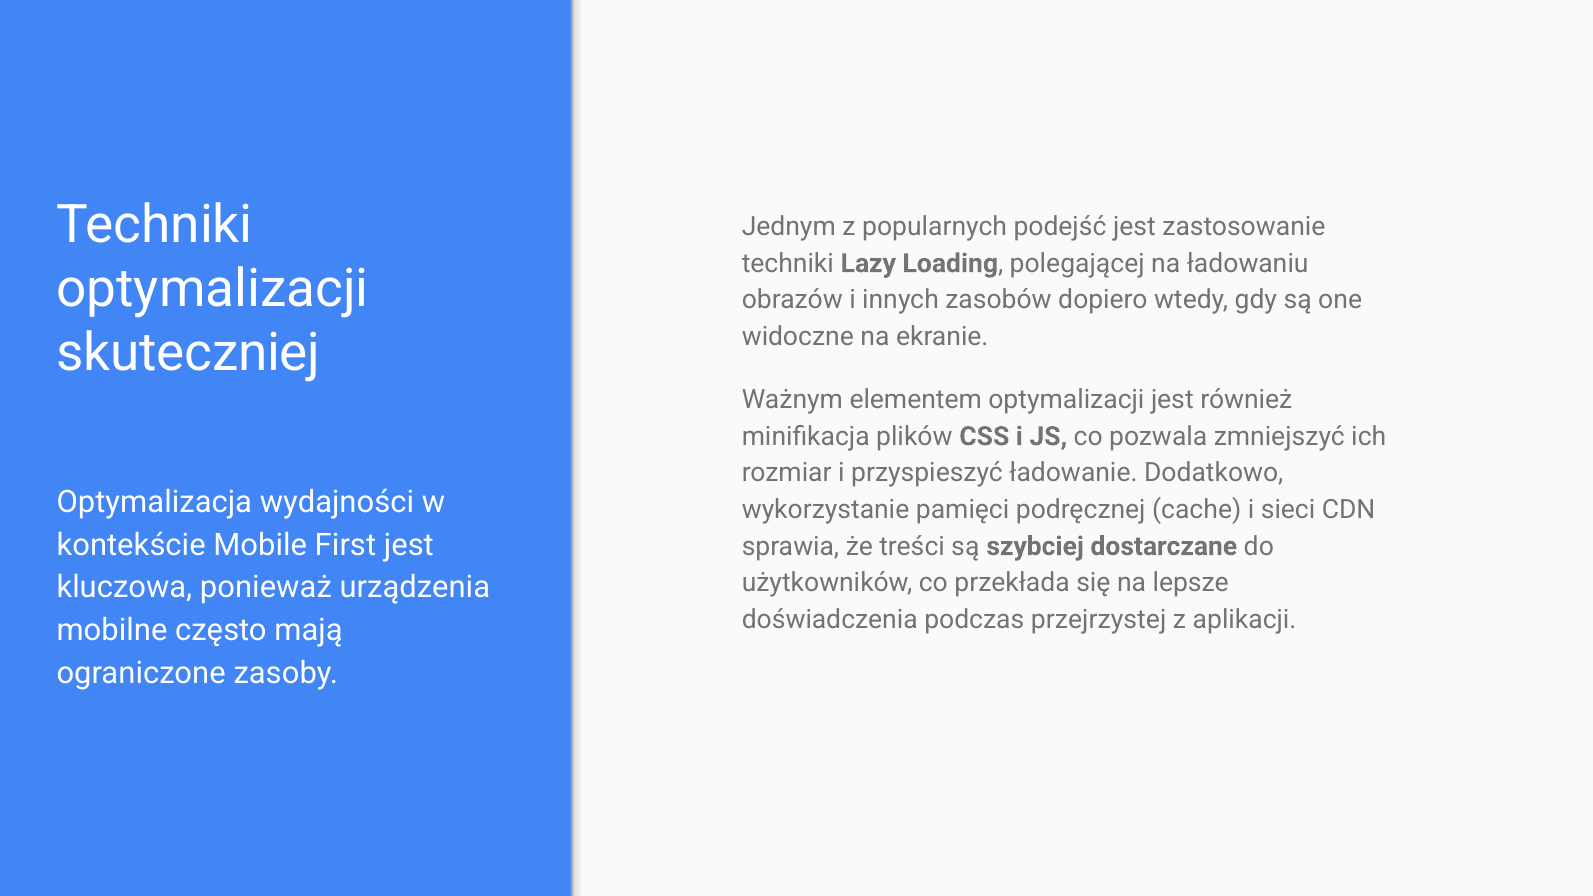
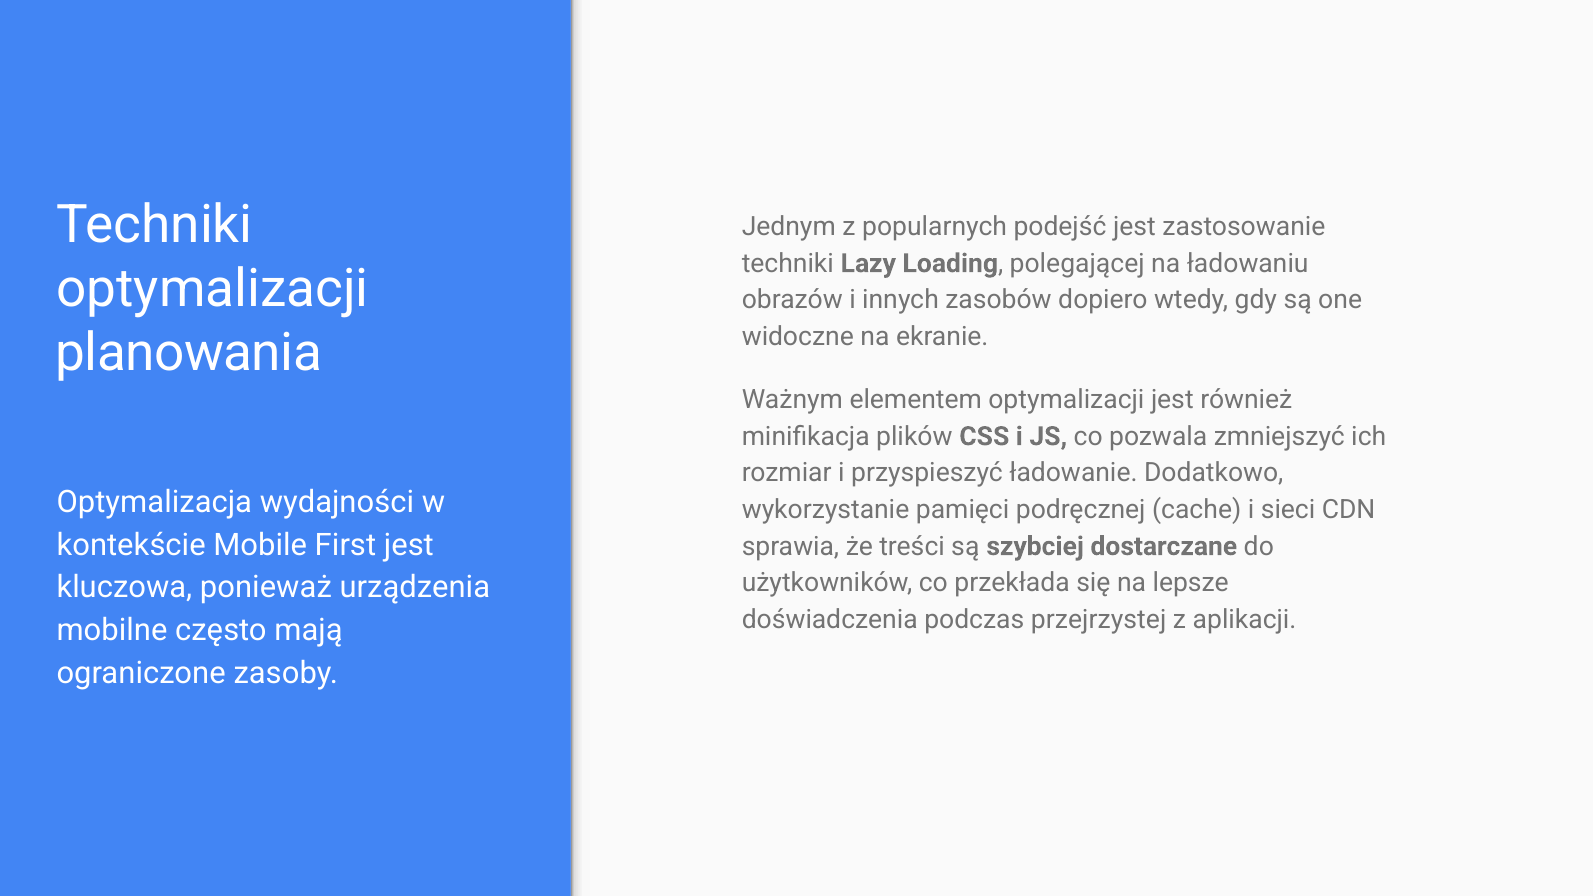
skuteczniej: skuteczniej -> planowania (189, 353)
